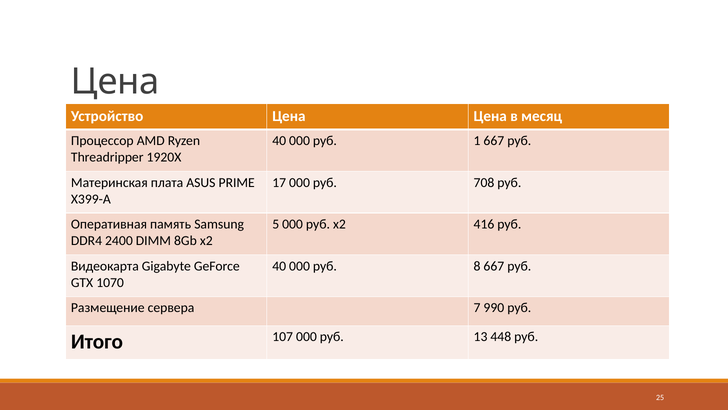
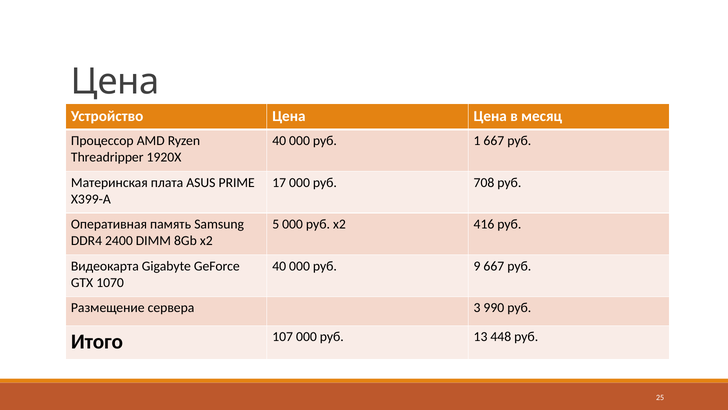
8: 8 -> 9 (477, 266)
7: 7 -> 3 (477, 307)
